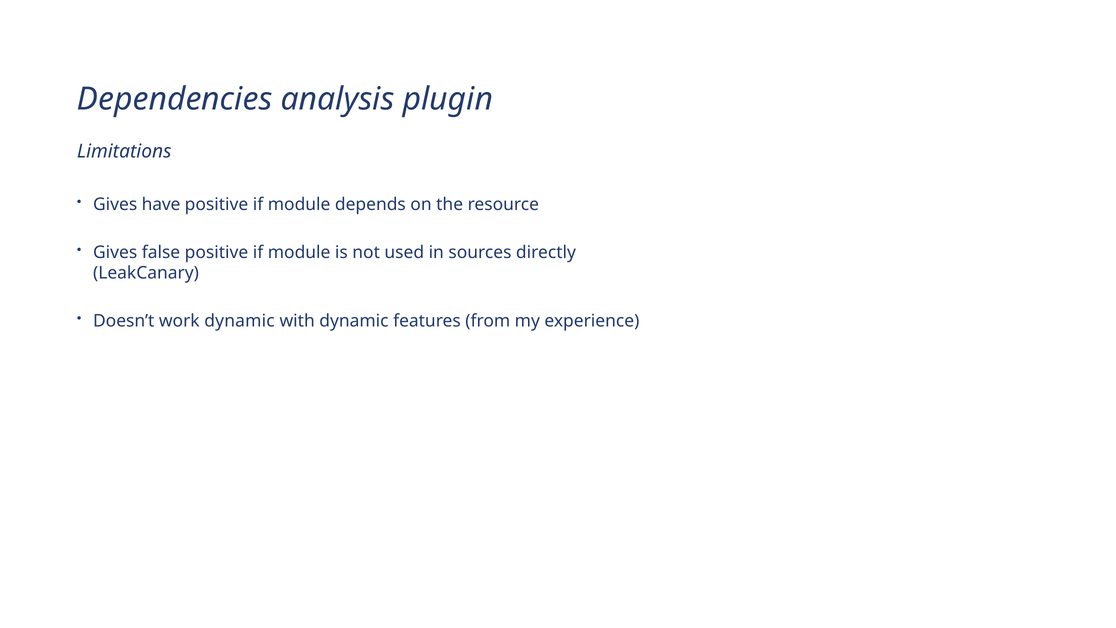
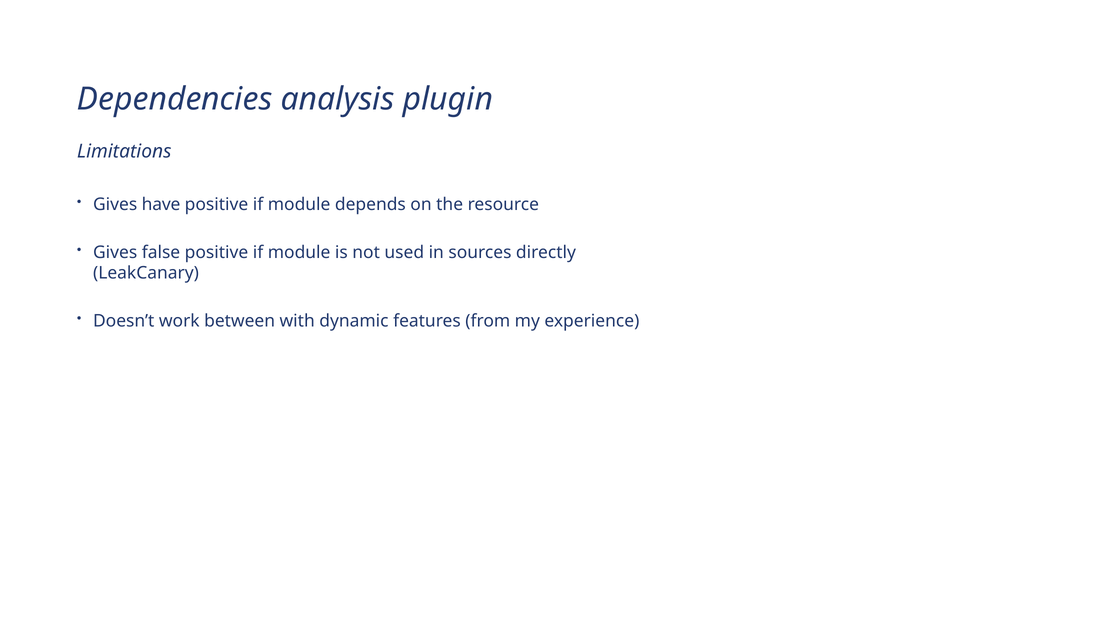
work dynamic: dynamic -> between (240, 321)
